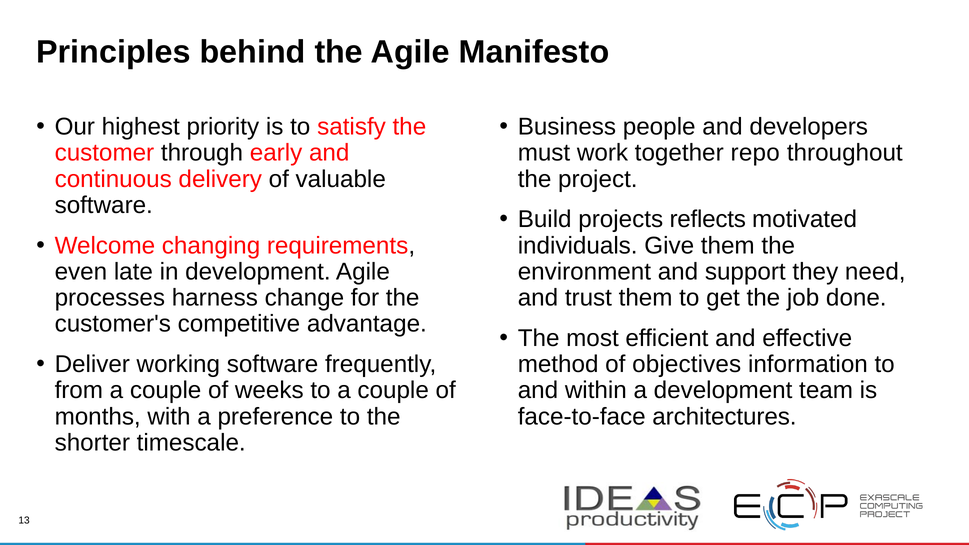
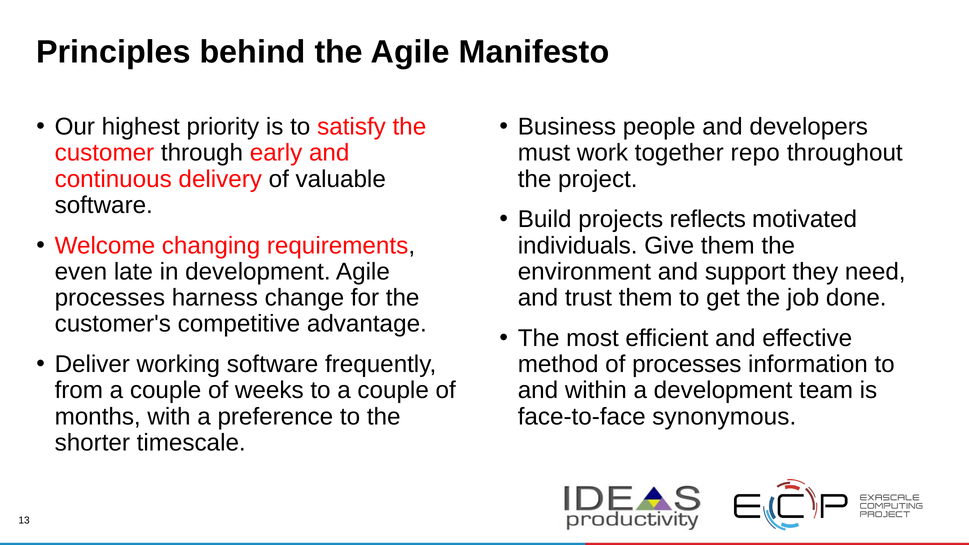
of objectives: objectives -> processes (687, 364)
architectures: architectures -> synonymous (724, 417)
